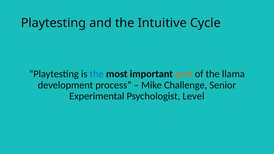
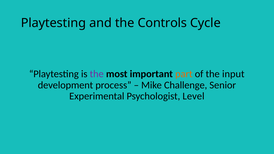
Intuitive: Intuitive -> Controls (162, 23)
the colour: blue -> purple (97, 74)
llama: llama -> input (233, 74)
